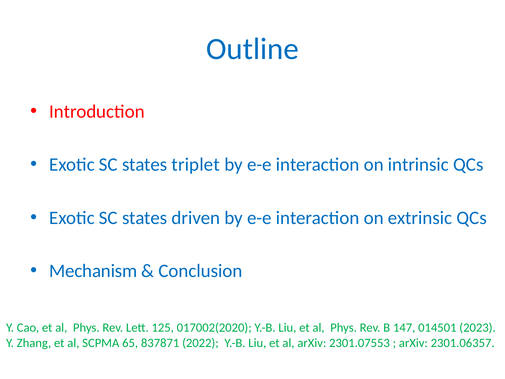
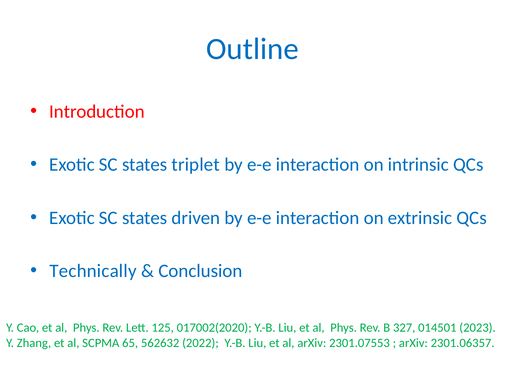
Mechanism: Mechanism -> Technically (93, 271)
147: 147 -> 327 (404, 328)
837871: 837871 -> 562632 (160, 343)
